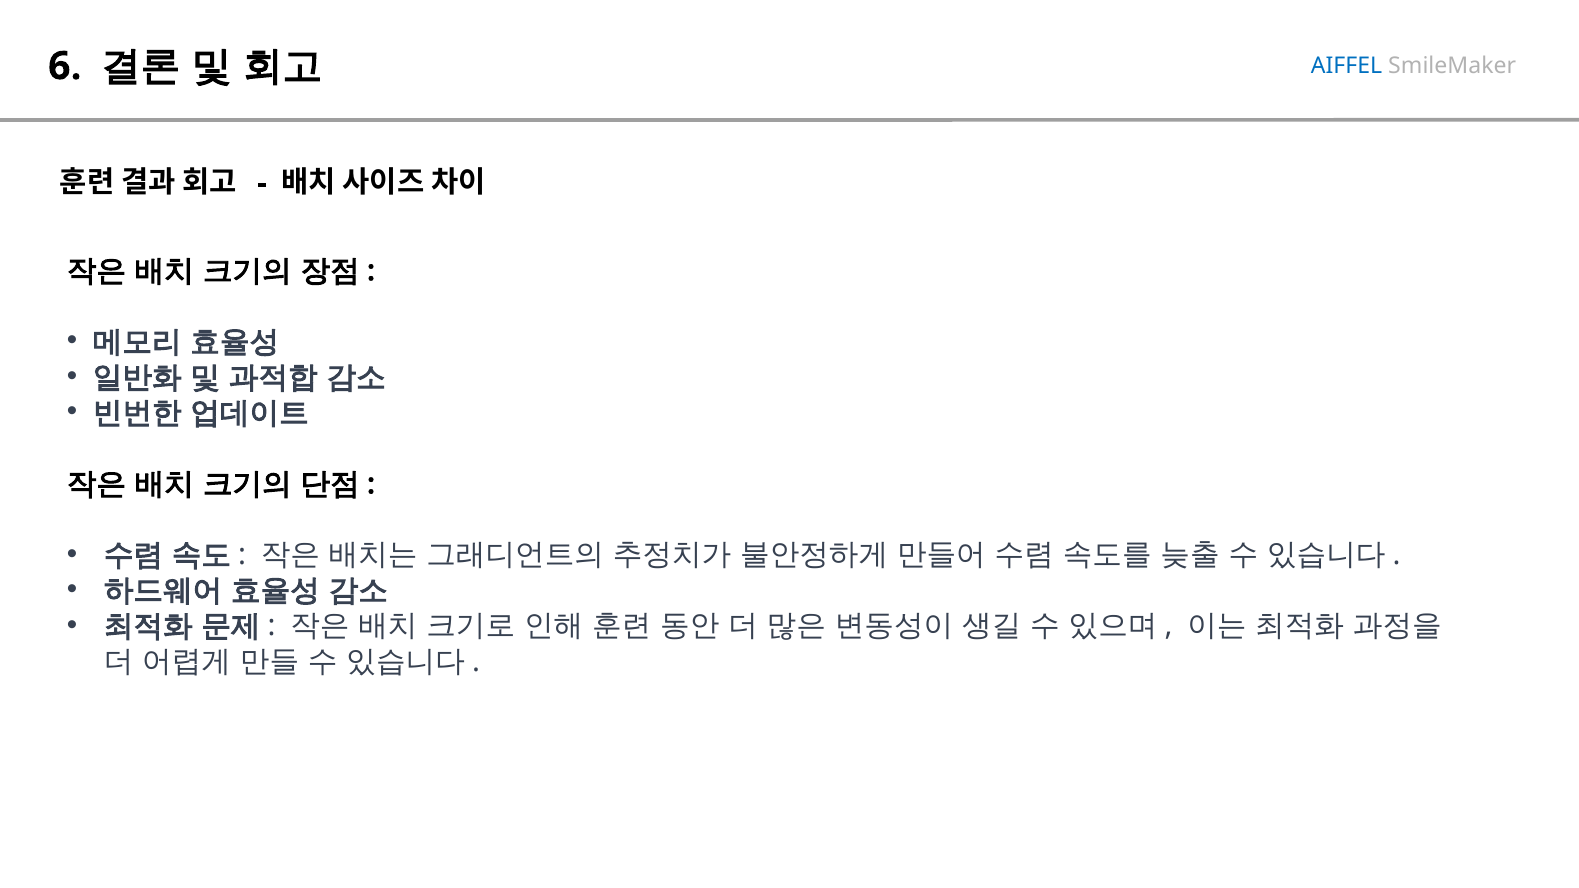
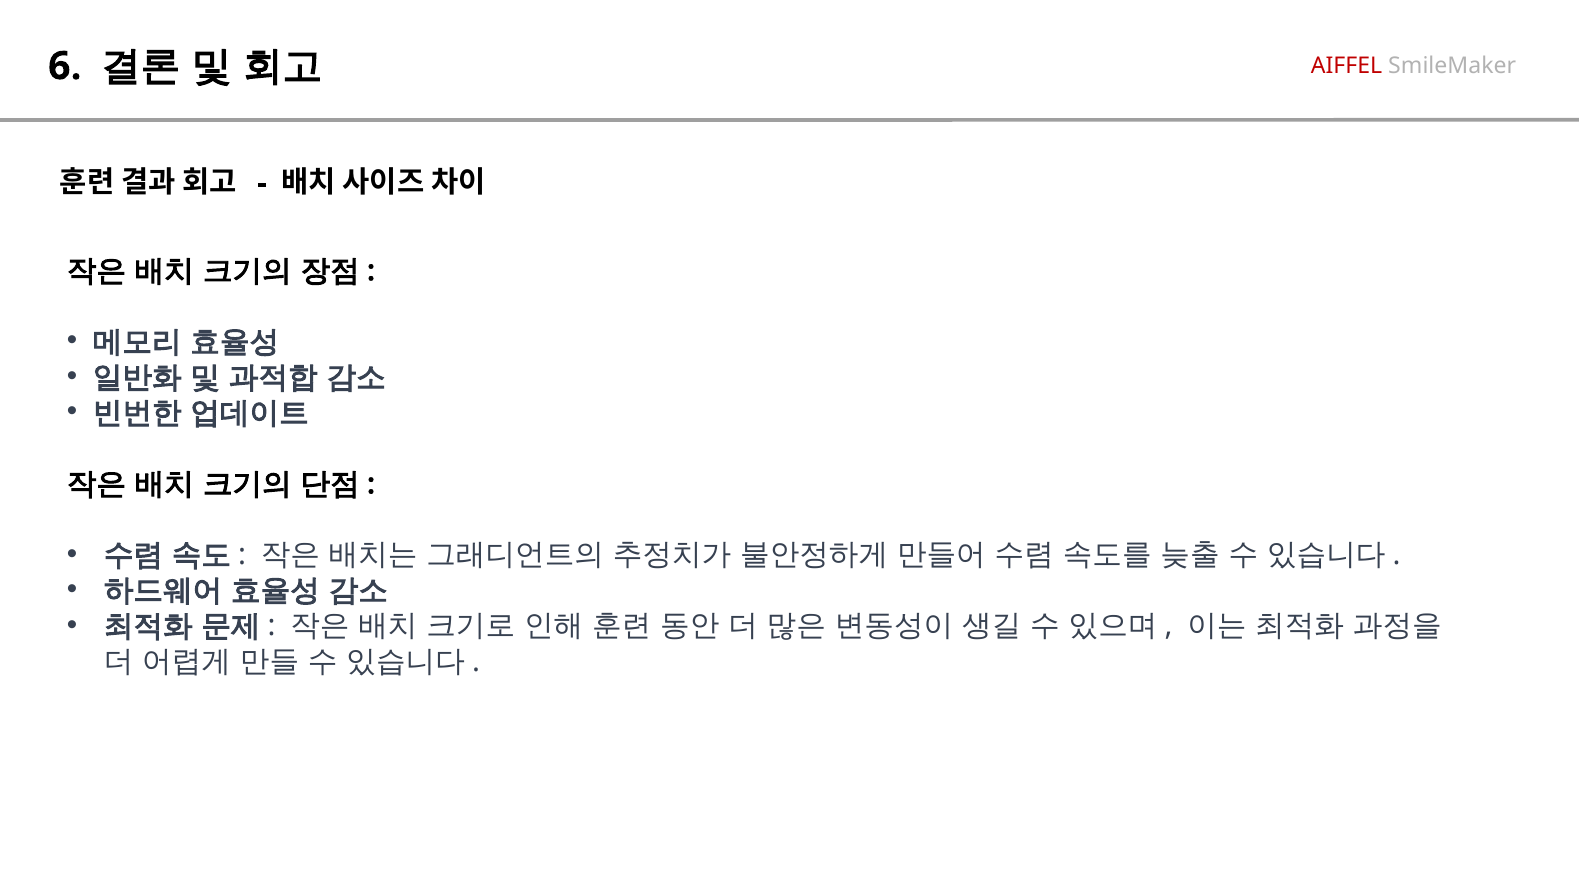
AIFFEL colour: blue -> red (1347, 66)
